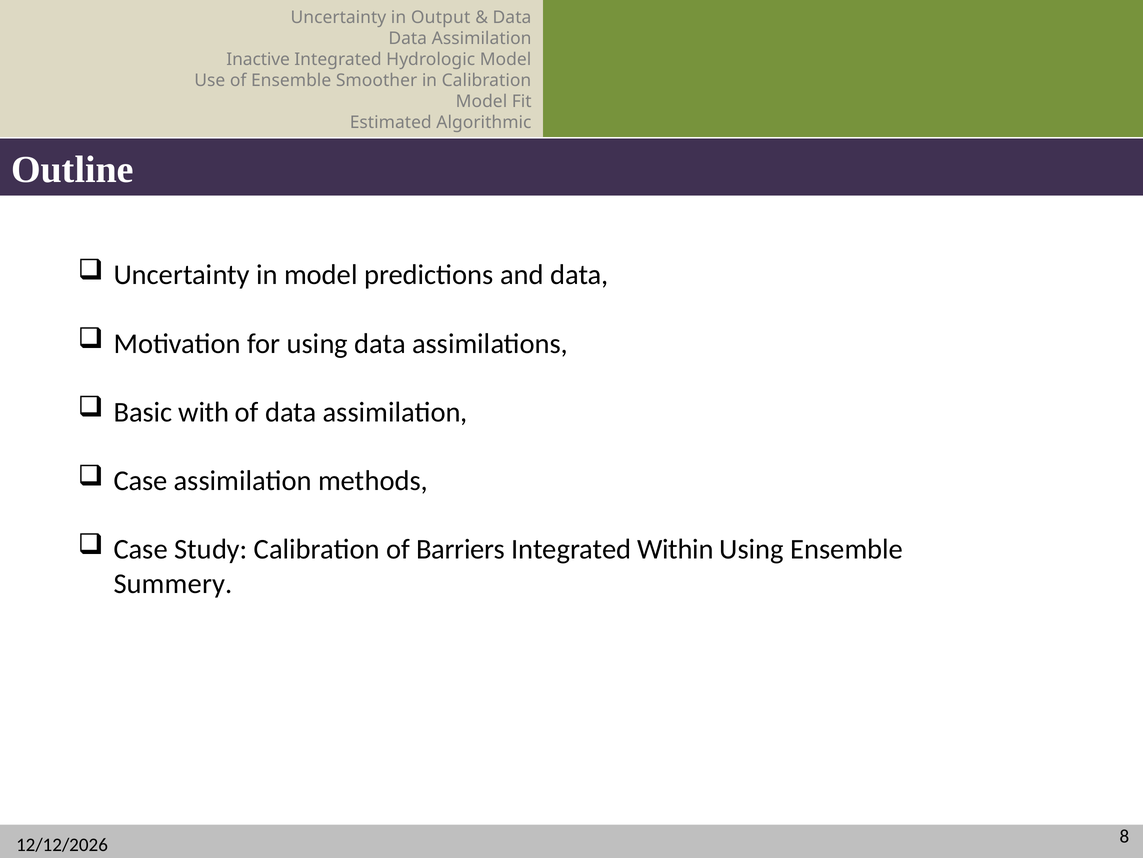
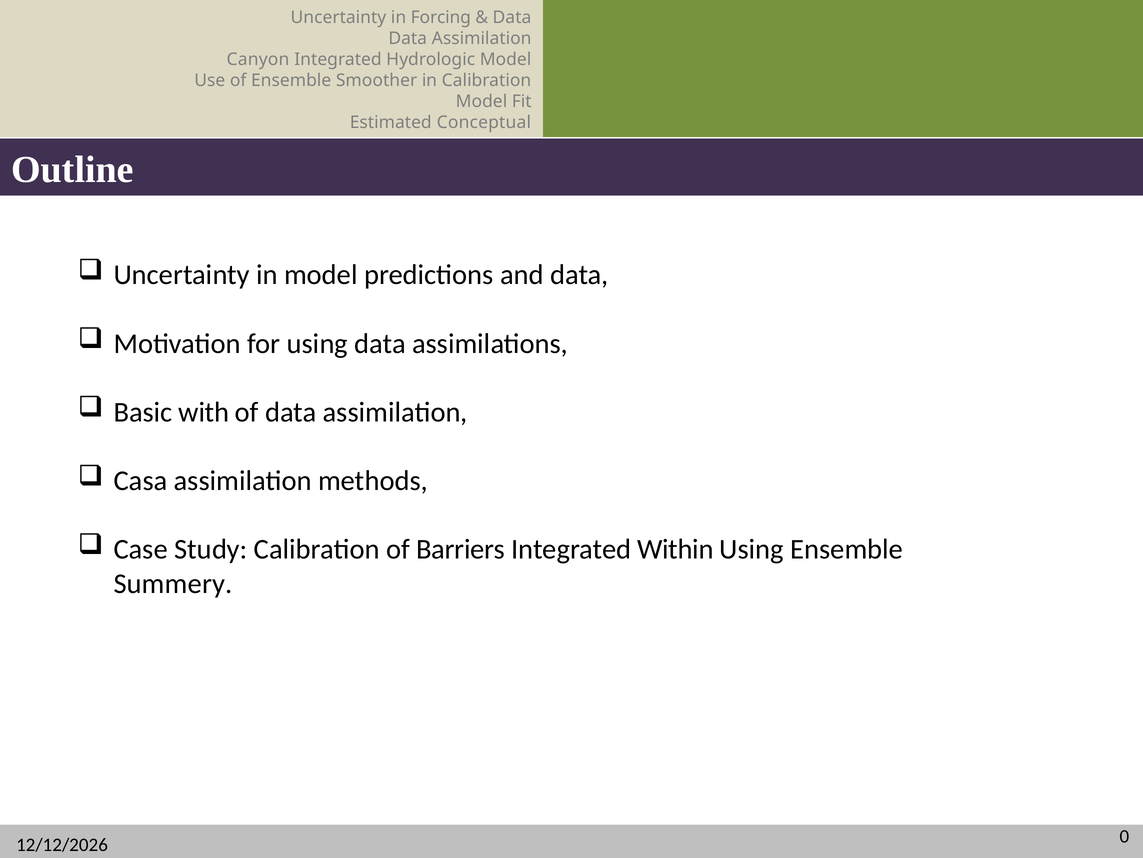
Output: Output -> Forcing (441, 17)
Inactive: Inactive -> Canyon (258, 59)
Algorithmic: Algorithmic -> Conceptual (484, 122)
Case: Case -> Casa (141, 480)
8: 8 -> 0 (1124, 836)
